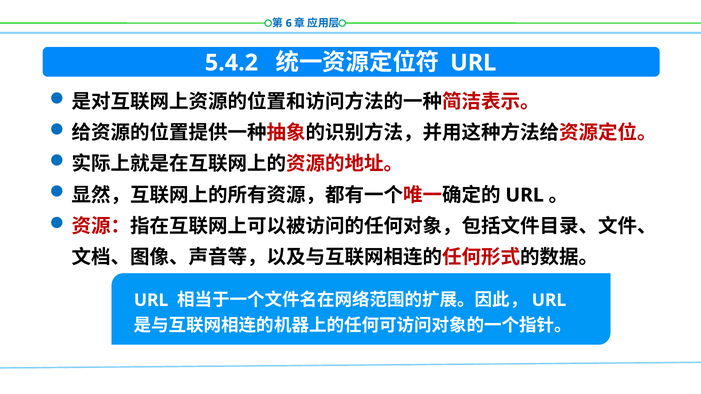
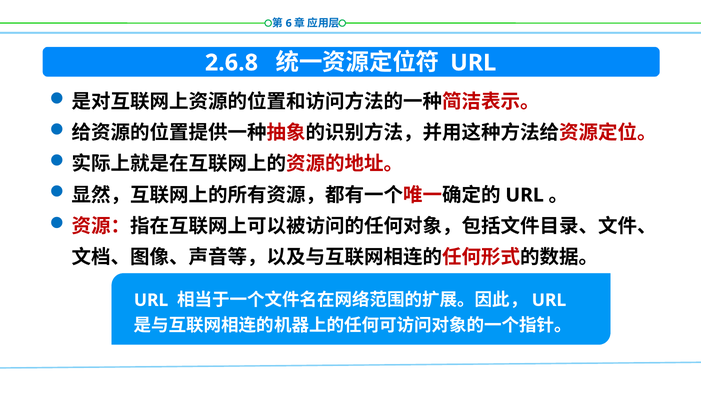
5.4.2: 5.4.2 -> 2.6.8 (231, 63)
